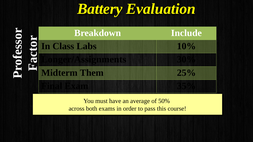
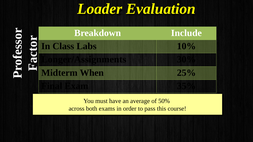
Battery: Battery -> Loader (100, 9)
Them: Them -> When (92, 73)
